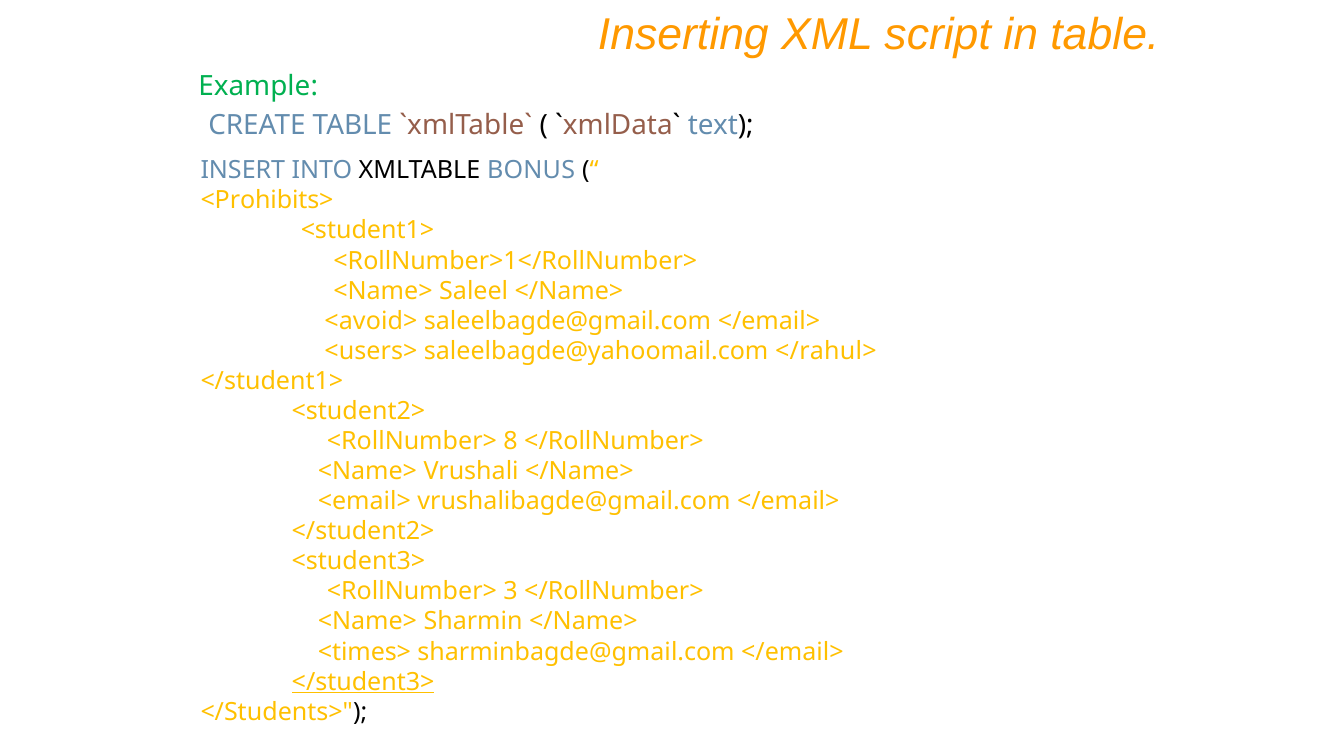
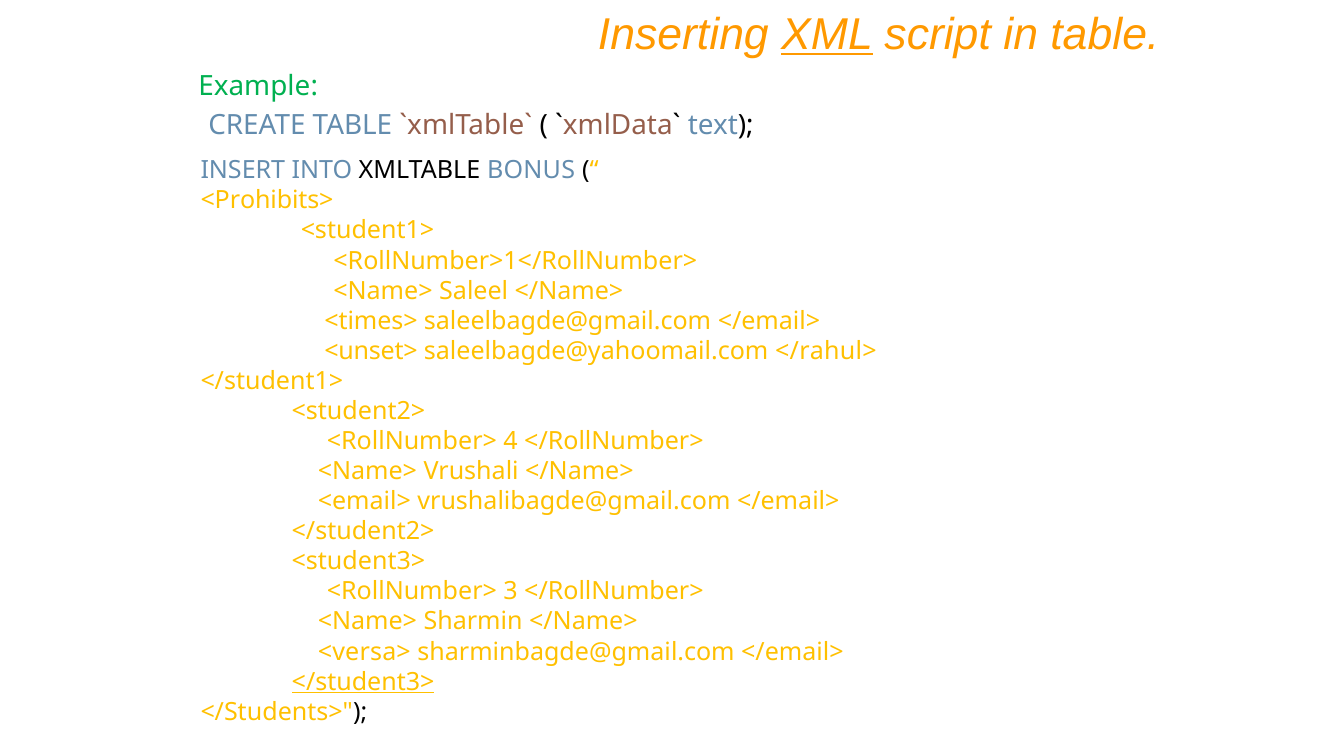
XML underline: none -> present (827, 35)
<avoid>: <avoid> -> <times> (371, 321)
<users>: <users> -> <unset> (371, 351)
8: 8 -> 4 (511, 441)
<times>: <times> -> <versa> (364, 652)
